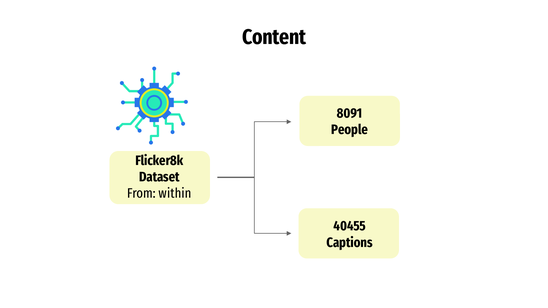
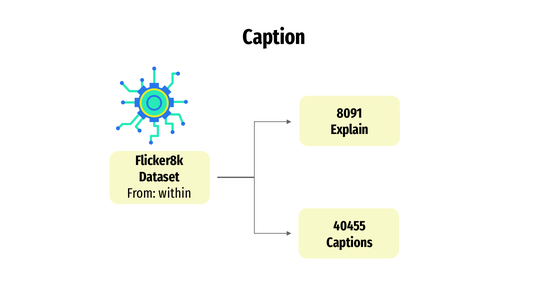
Content: Content -> Caption (274, 37)
People: People -> Explain (350, 130)
